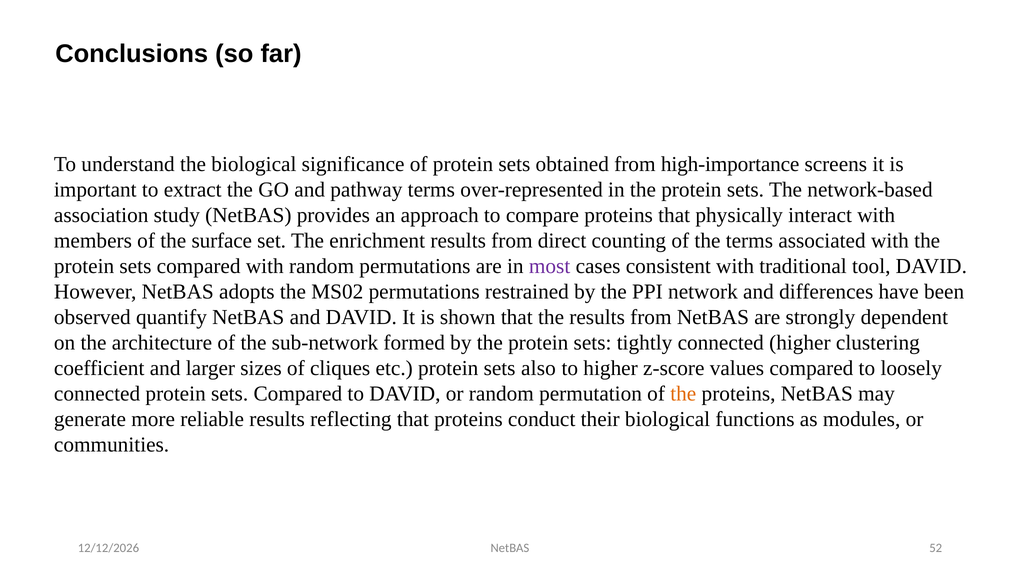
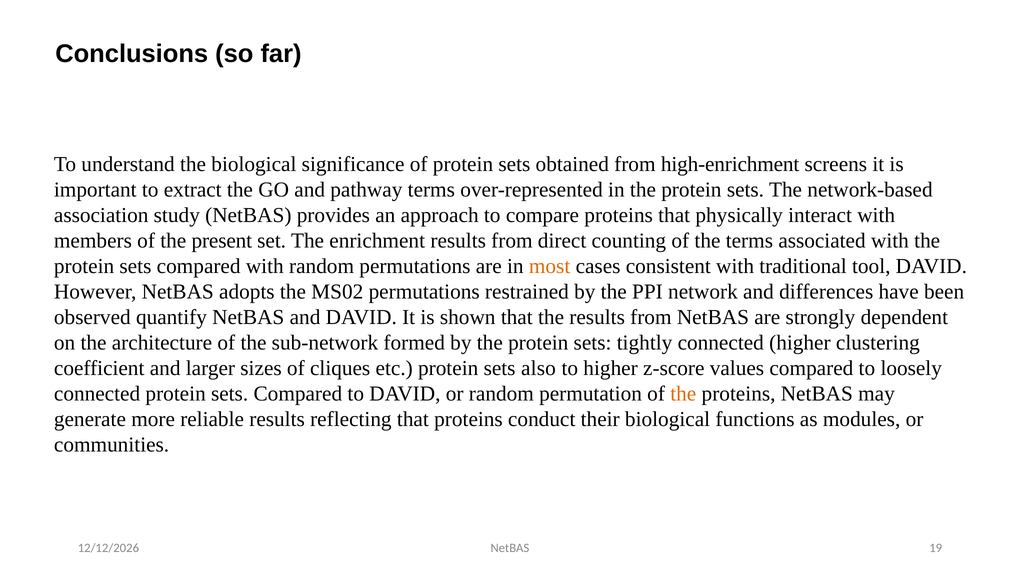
high-importance: high-importance -> high-enrichment (730, 164)
surface: surface -> present (222, 240)
most colour: purple -> orange (550, 266)
52: 52 -> 19 (936, 548)
